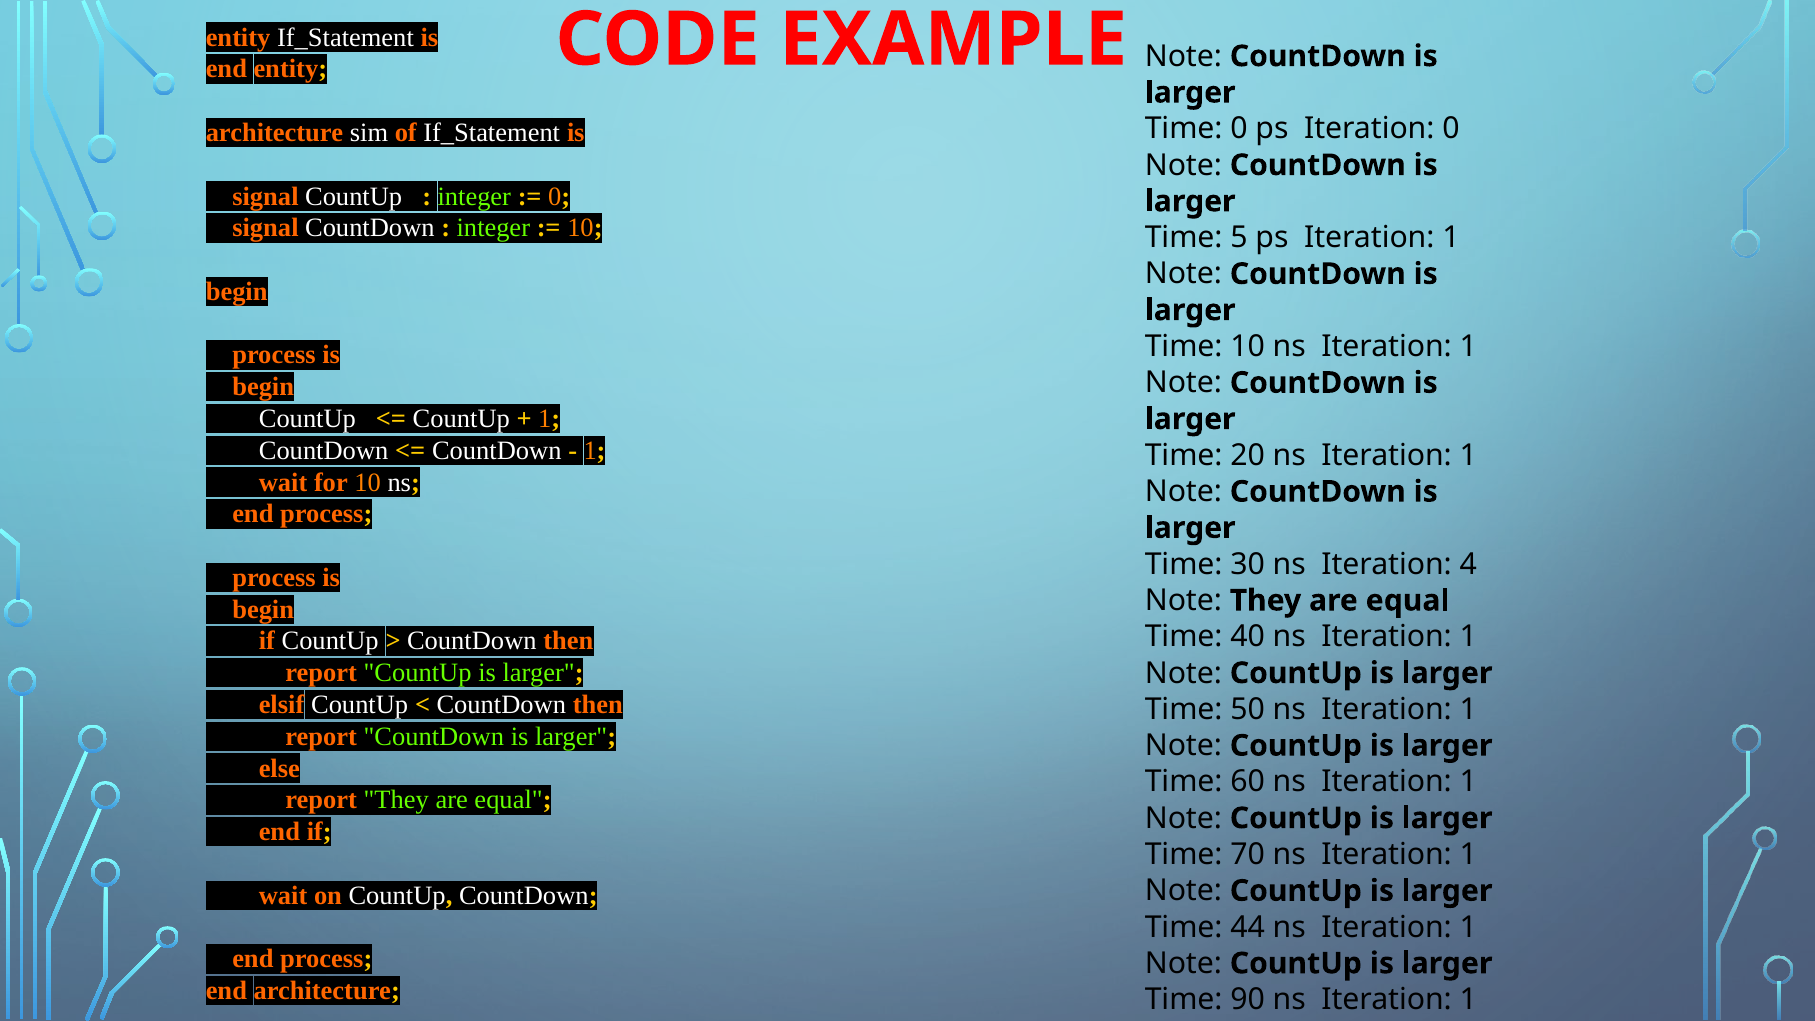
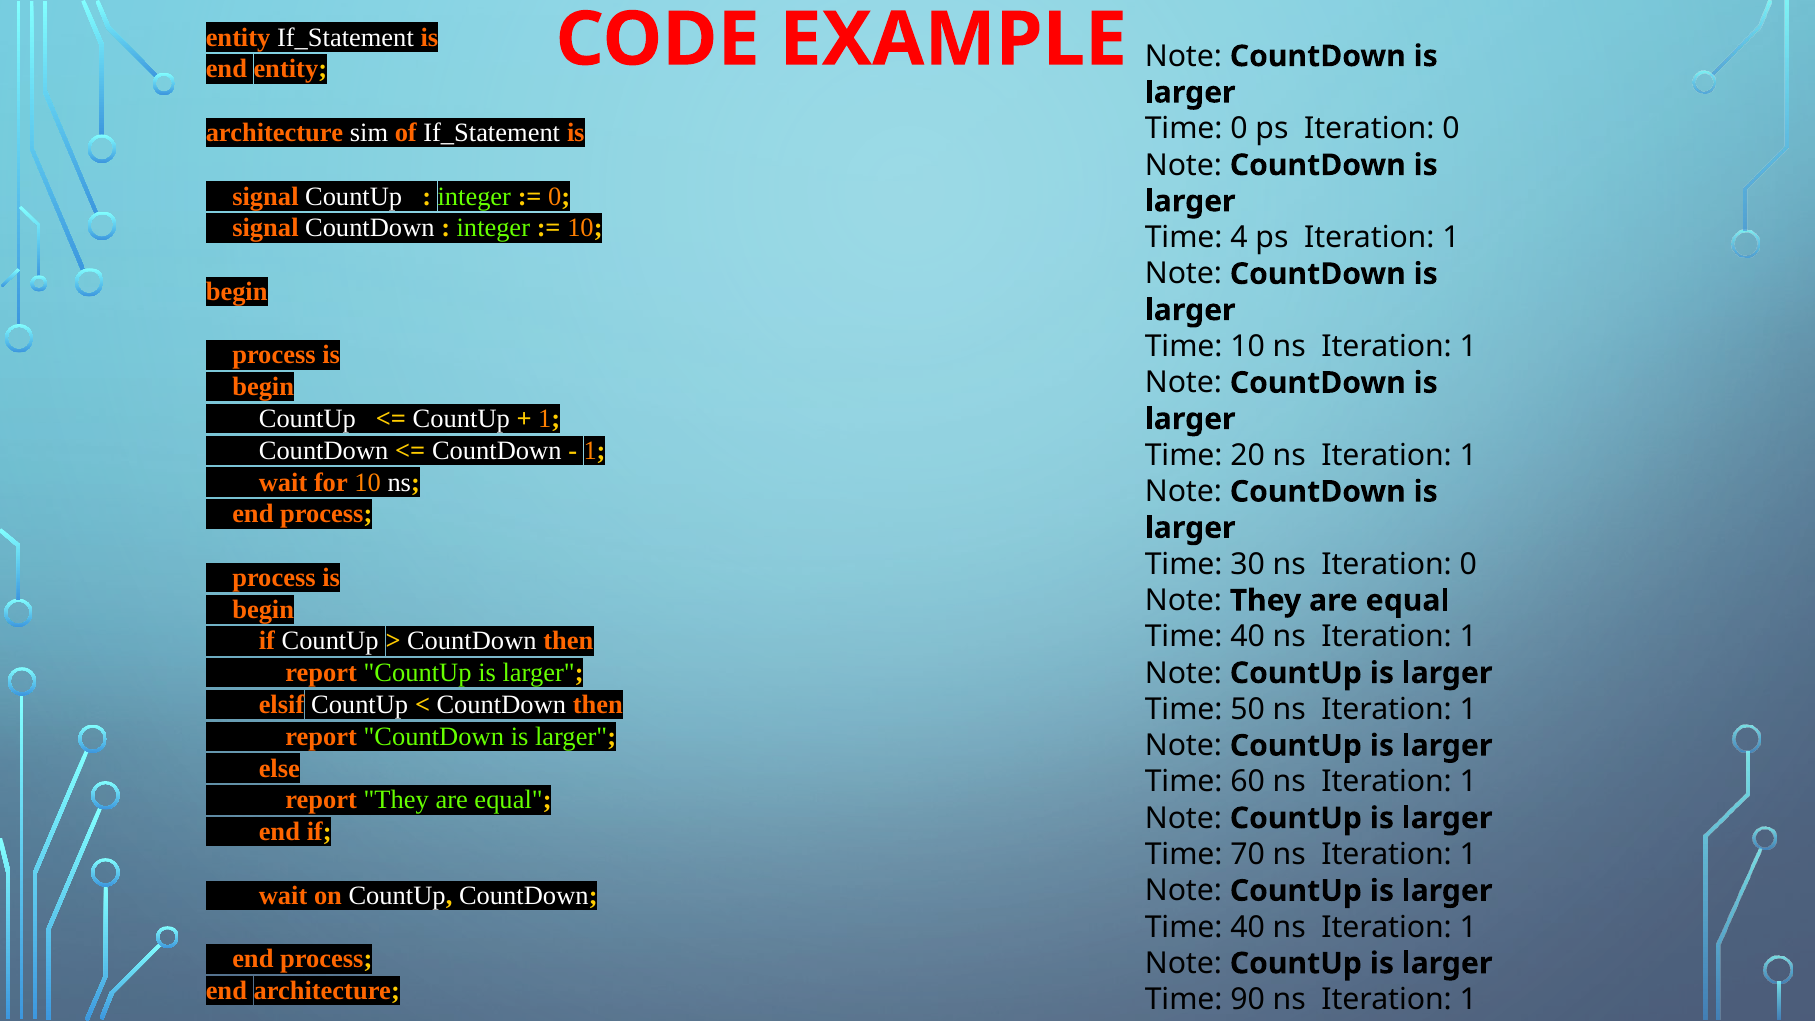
5: 5 -> 4 (1239, 238)
ns Iteration 4: 4 -> 0 (1468, 564)
44: 44 -> 40 (1248, 927)
